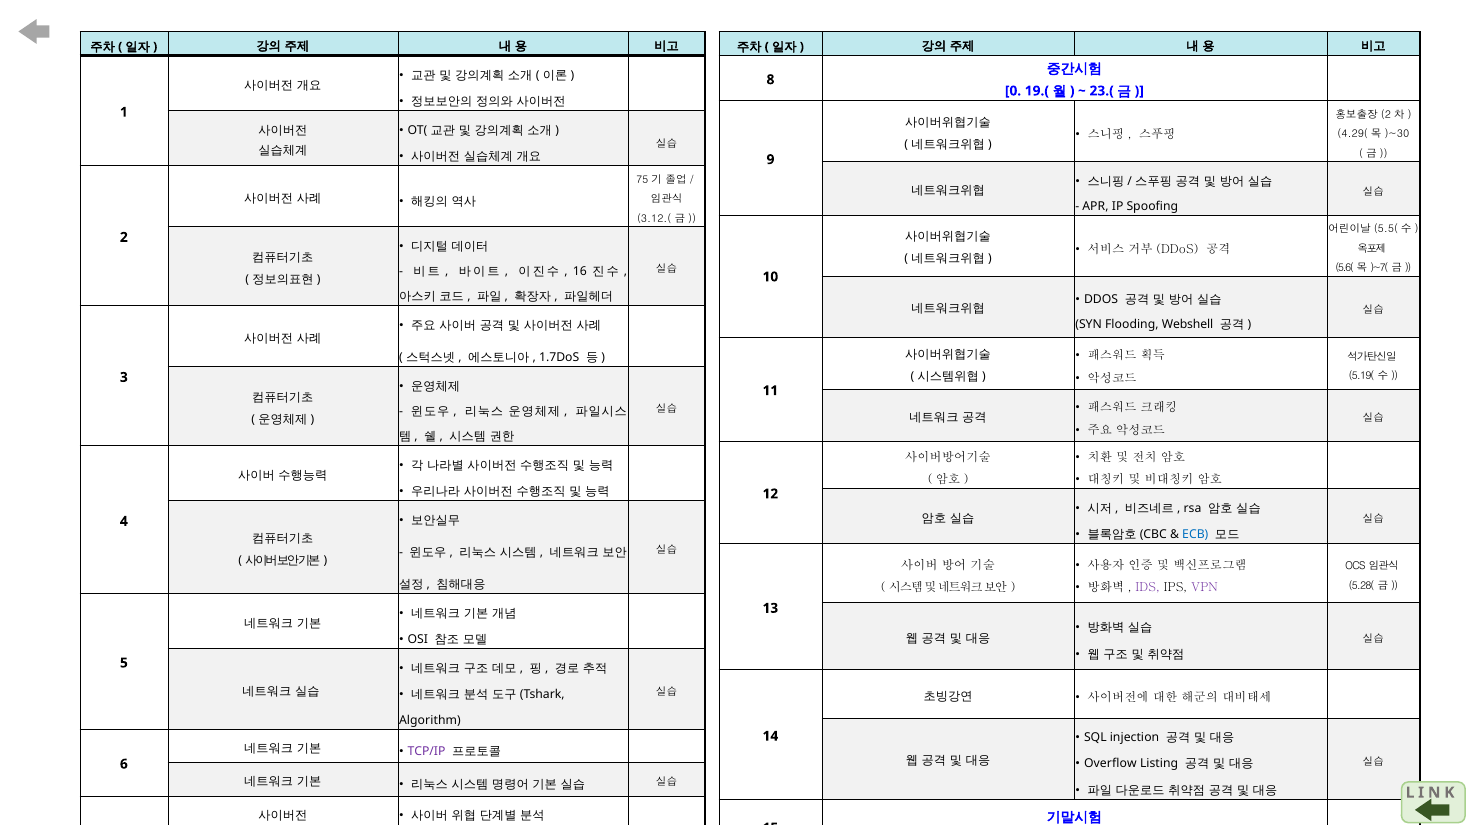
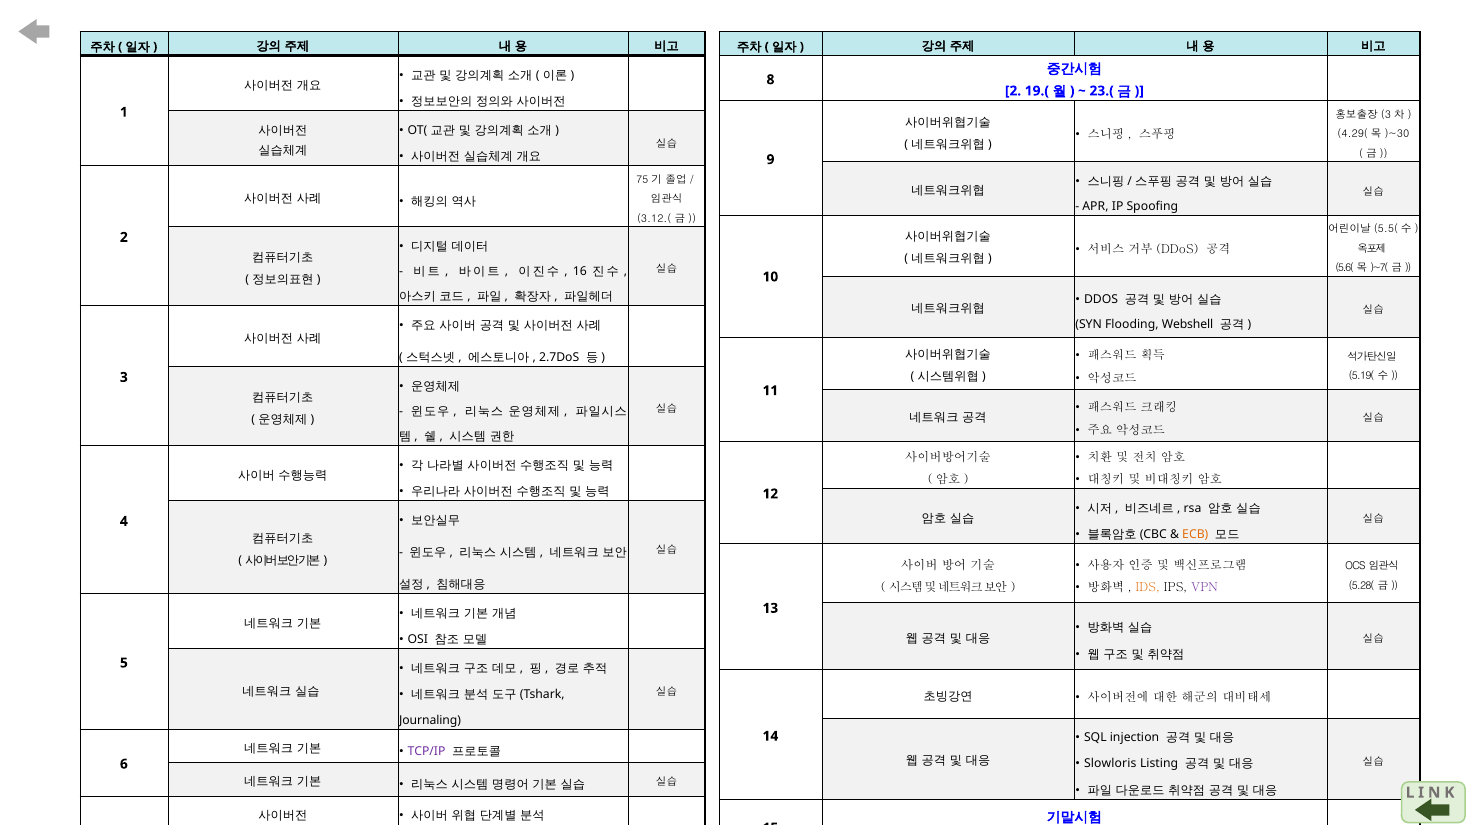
0: 0 -> 2 (1013, 91)
2: 2 -> 3 (1386, 115)
1.7DoS: 1.7DoS -> 2.7DoS (559, 358)
ECB colour: blue -> orange (1195, 535)
IDS colour: purple -> orange (1147, 588)
Algorithm: Algorithm -> Journaling (430, 720)
Overflow: Overflow -> Slowloris (1110, 764)
